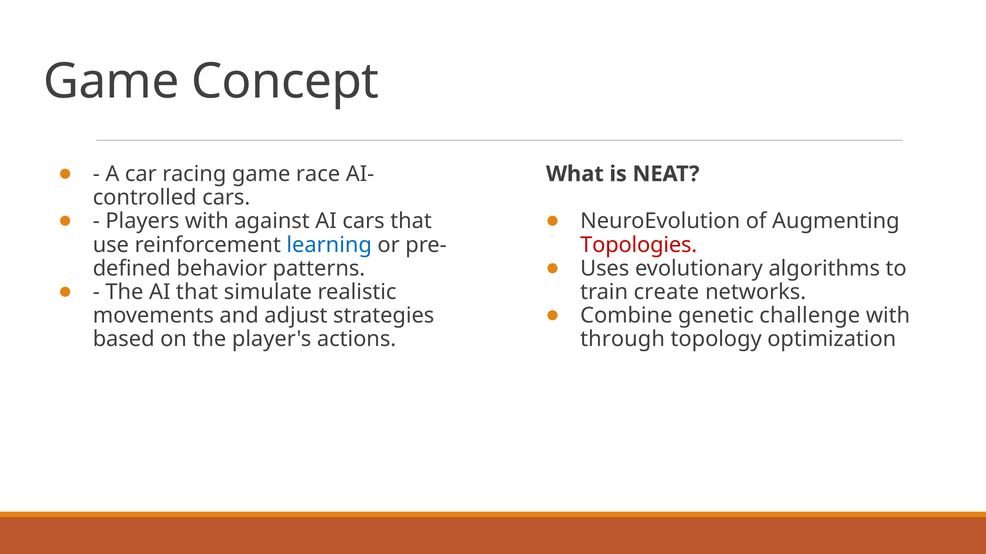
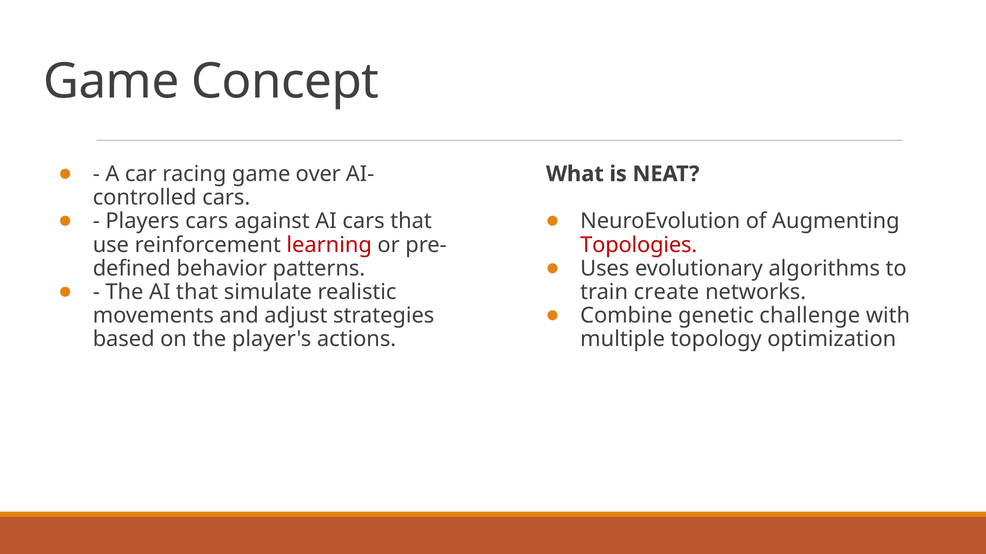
race: race -> over (318, 174)
Players with: with -> cars (207, 221)
learning colour: blue -> red (329, 245)
through: through -> multiple (623, 340)
